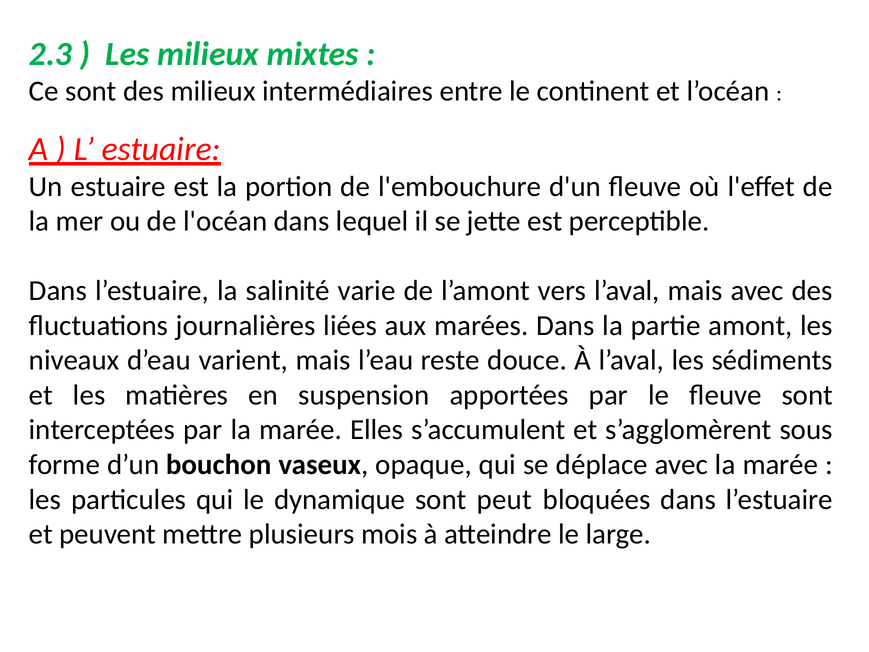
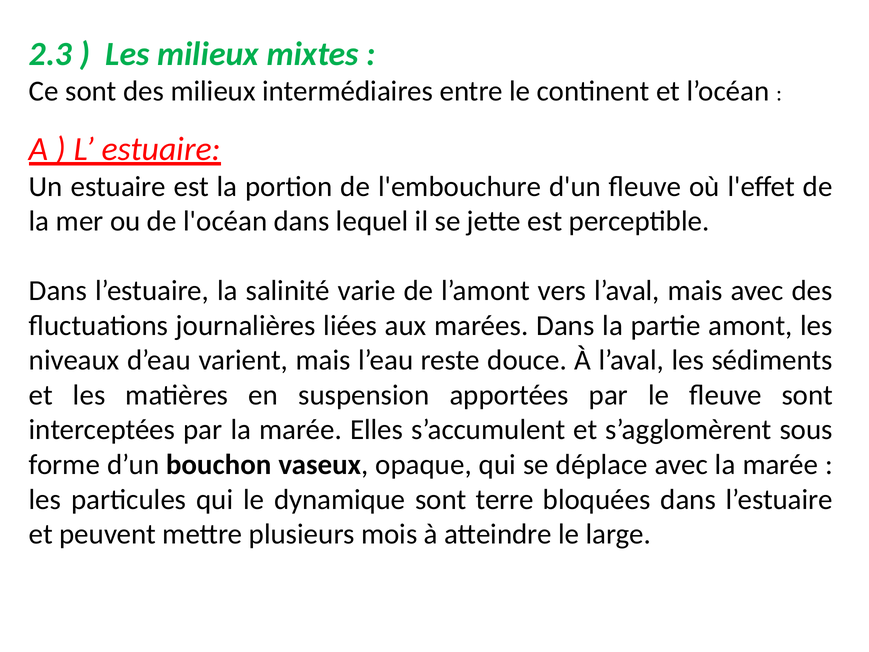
peut: peut -> terre (505, 499)
